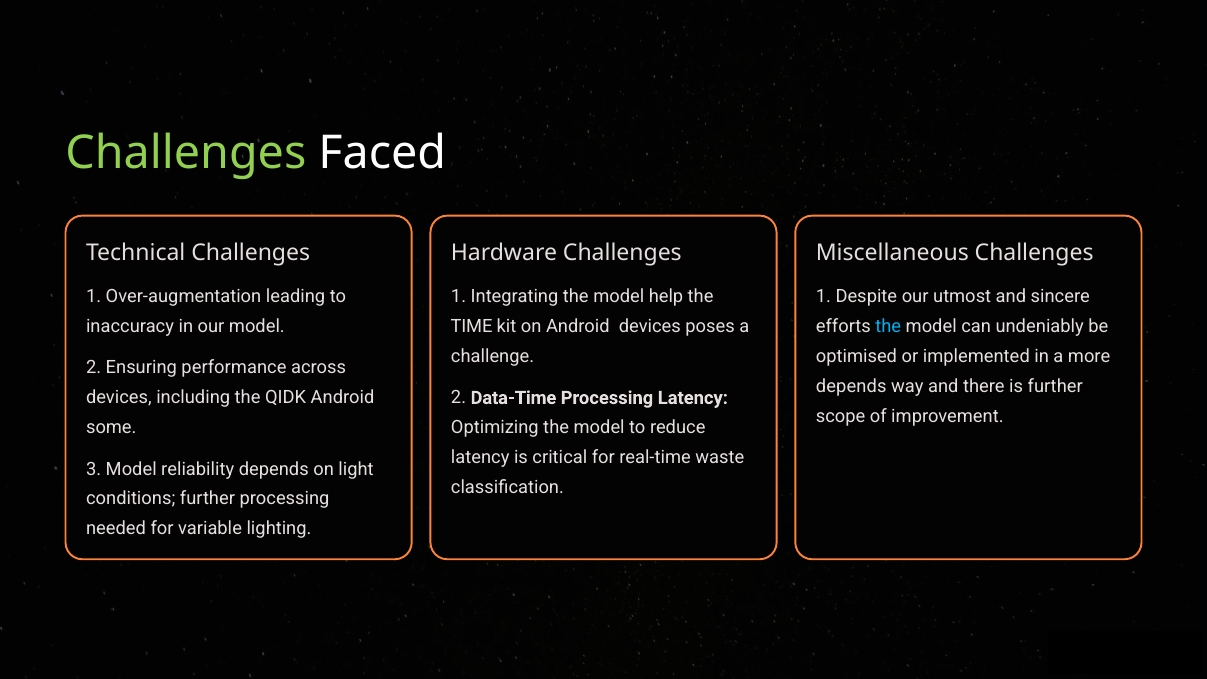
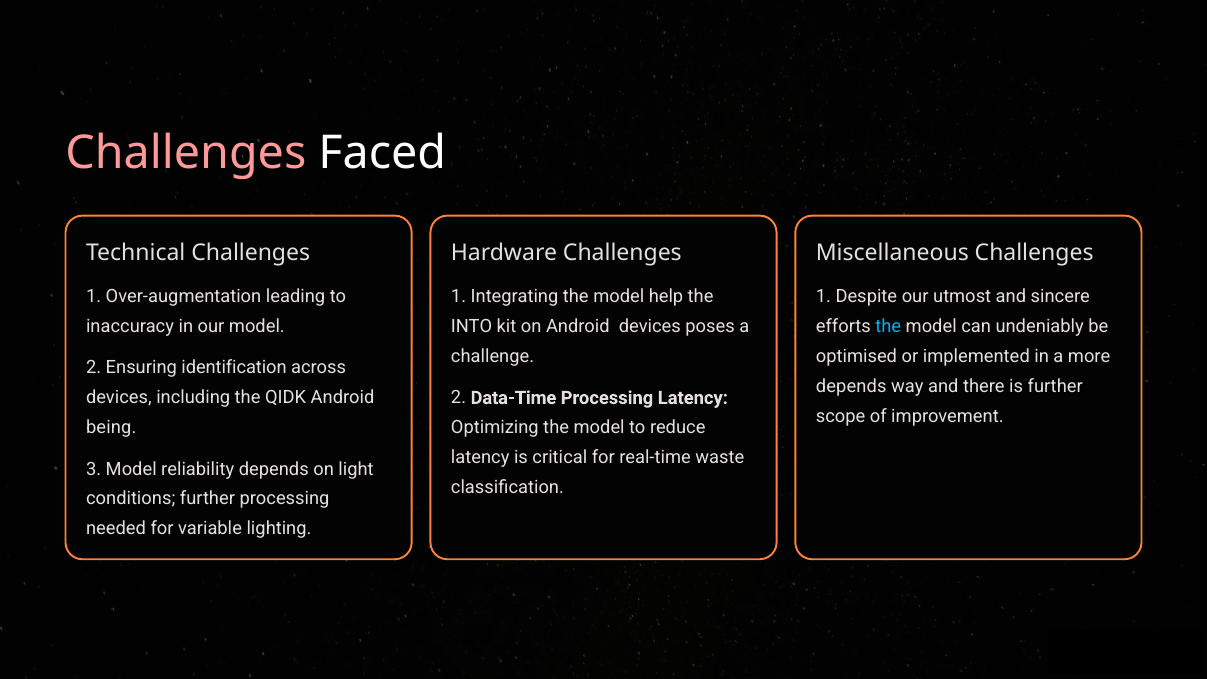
Challenges colour: light green -> pink (186, 153)
TIME: TIME -> INTO (472, 327)
performance: performance -> identification (234, 368)
some: some -> being (111, 428)
